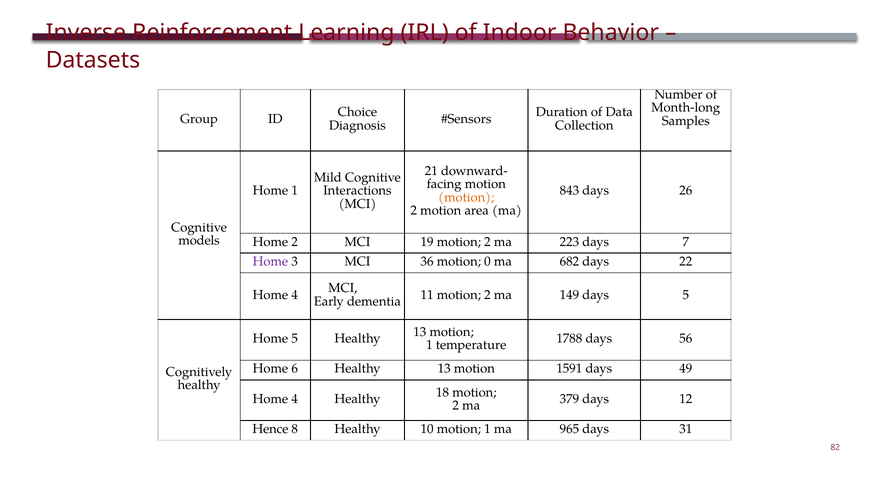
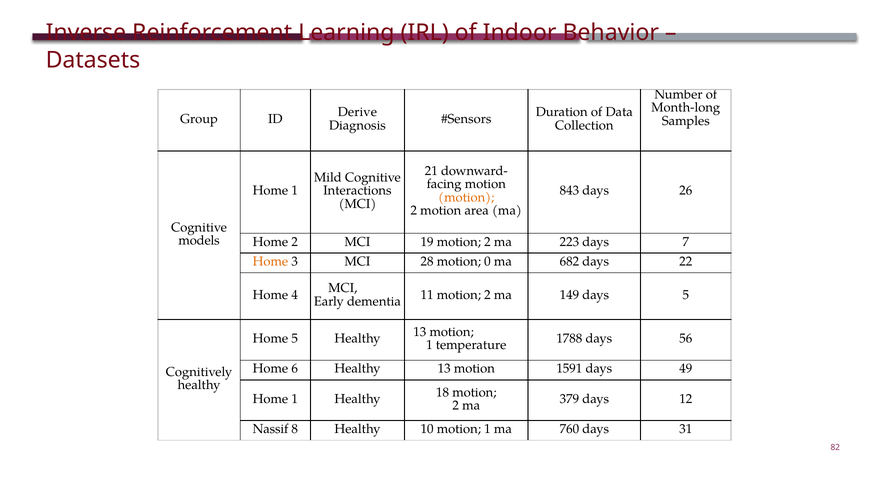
Choice: Choice -> Derive (357, 112)
Home colour: purple -> orange (270, 261)
36: 36 -> 28 (427, 261)
4: 4 -> 1 (295, 399)
Hence: Hence -> Nassif (270, 429)
965: 965 -> 760 (569, 429)
